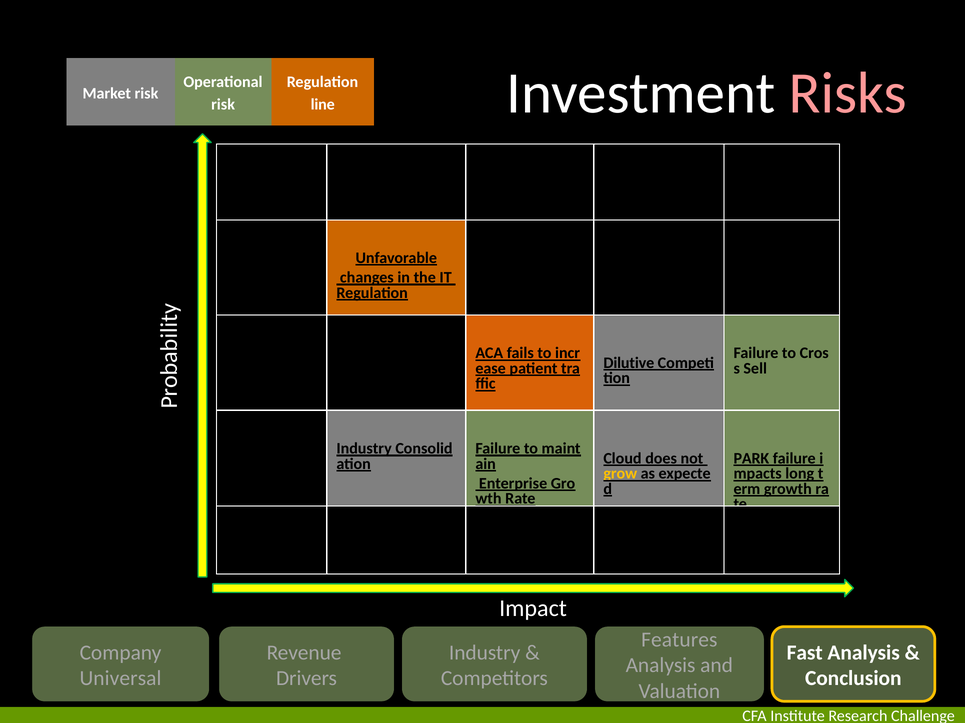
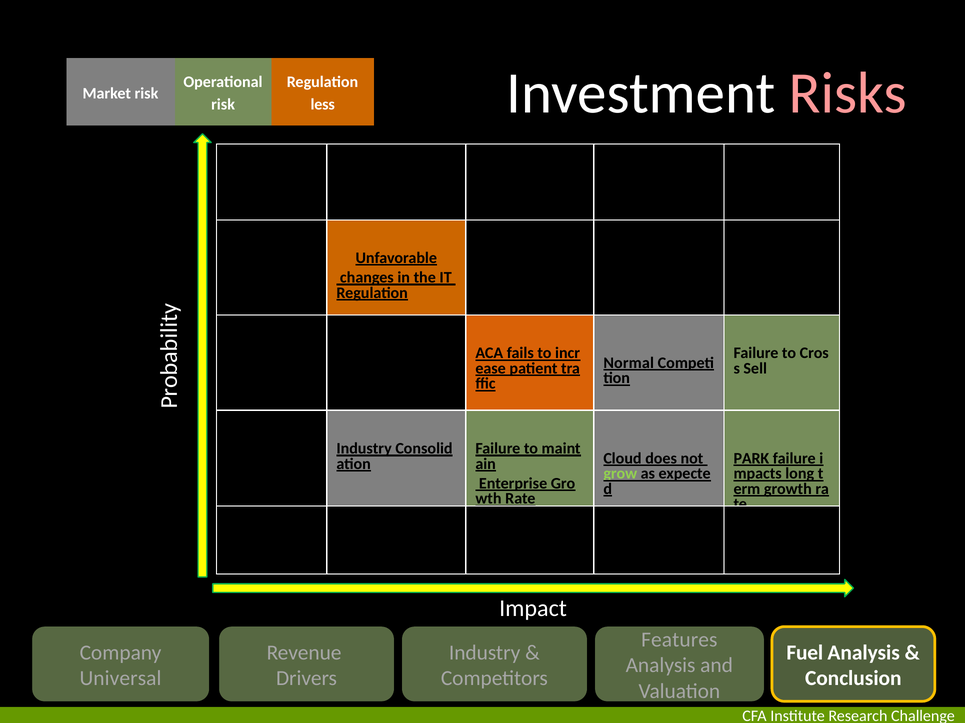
line: line -> less (323, 105)
Dilutive: Dilutive -> Normal (629, 363)
grow colour: yellow -> light green (620, 474)
Fast: Fast -> Fuel (805, 653)
